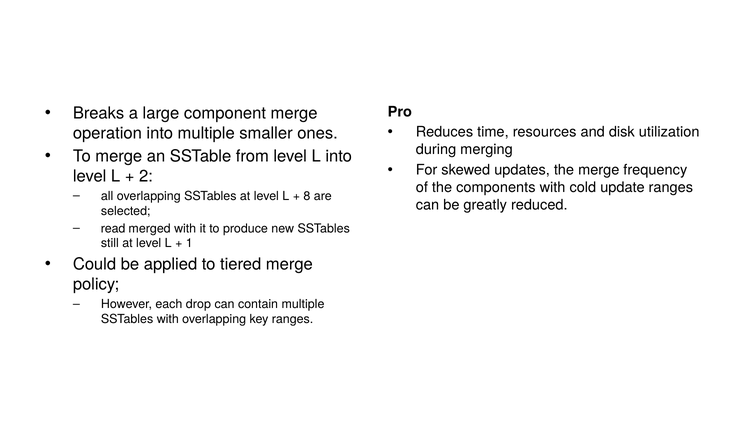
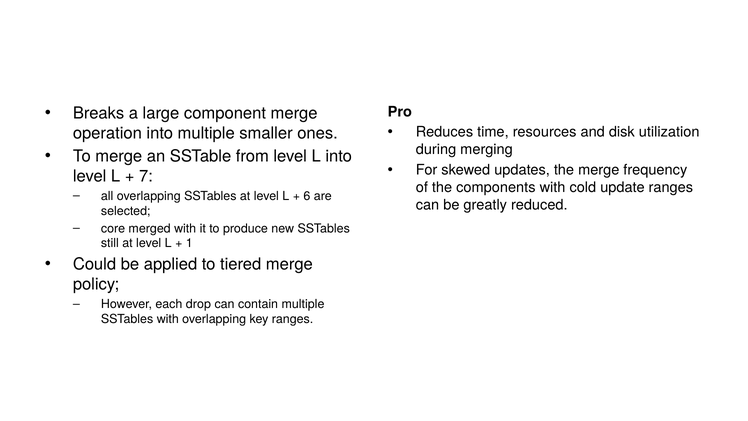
2: 2 -> 7 (146, 176)
8: 8 -> 6 (307, 196)
read: read -> core (113, 228)
